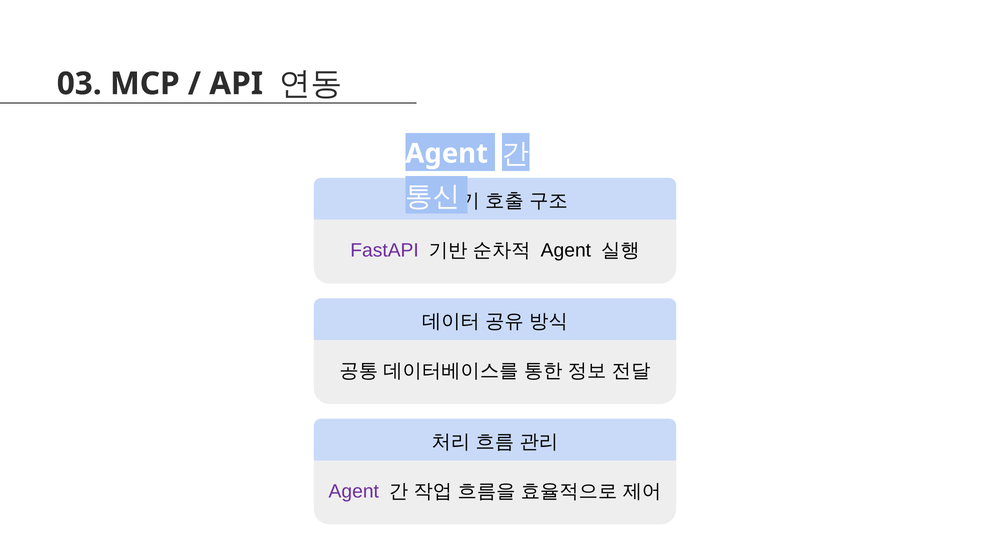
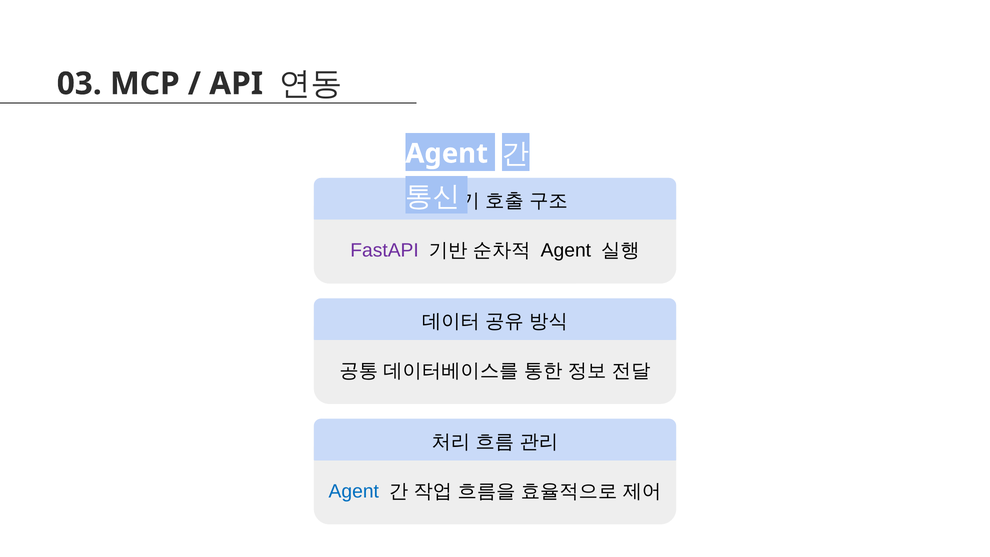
Agent colour: purple -> blue (354, 491)
